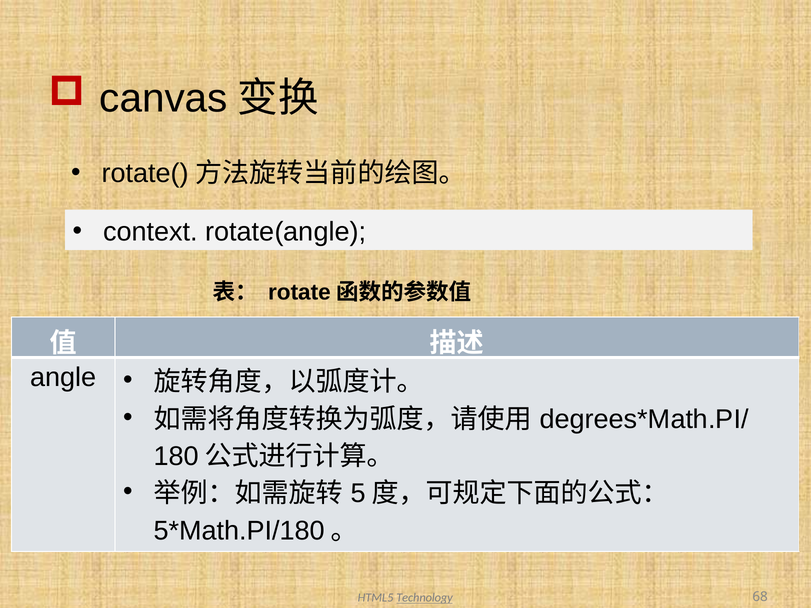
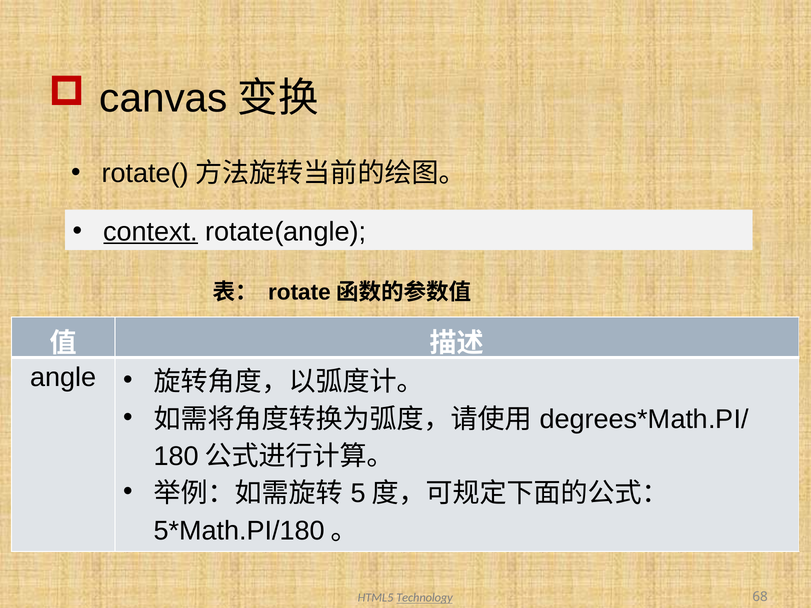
context underline: none -> present (151, 232)
